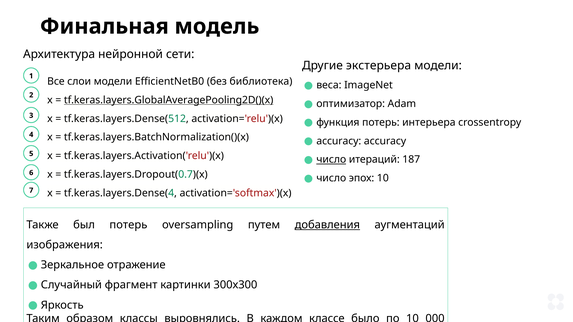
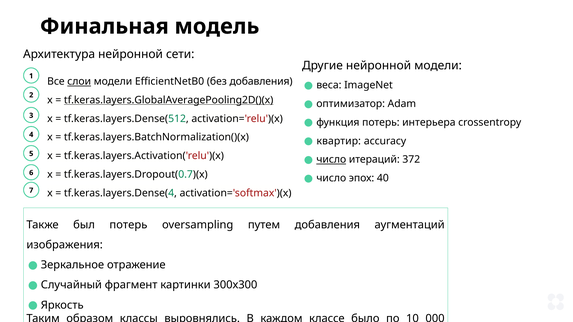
Другие экстерьера: экстерьера -> нейронной (379, 66)
слои underline: none -> present (79, 82)
без библиотека: библиотека -> добавления (261, 82)
accuracy: accuracy -> квартир (339, 141)
187: 187 -> 372 (411, 160)
эпох 10: 10 -> 40 (383, 178)
добавления underline: present -> none (327, 225)
